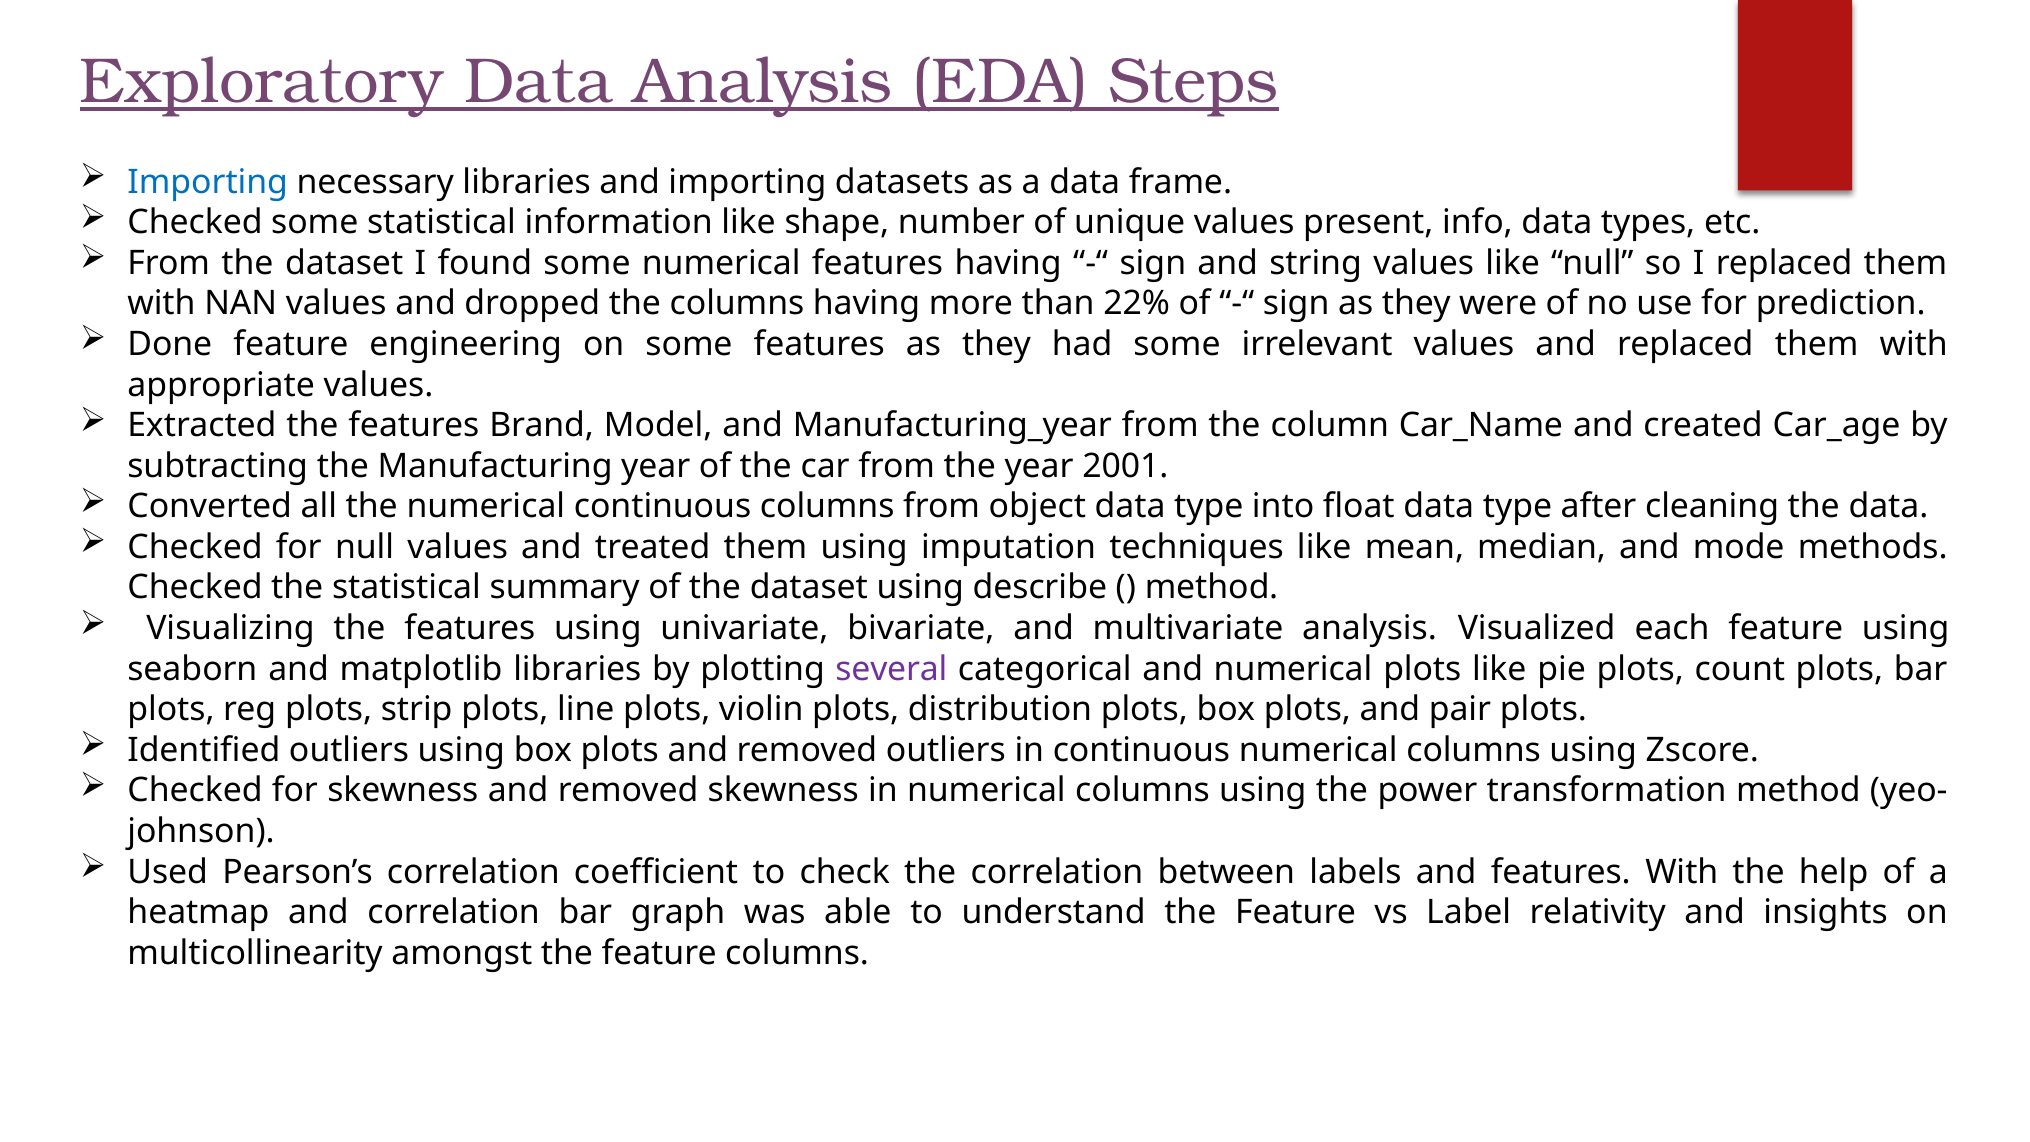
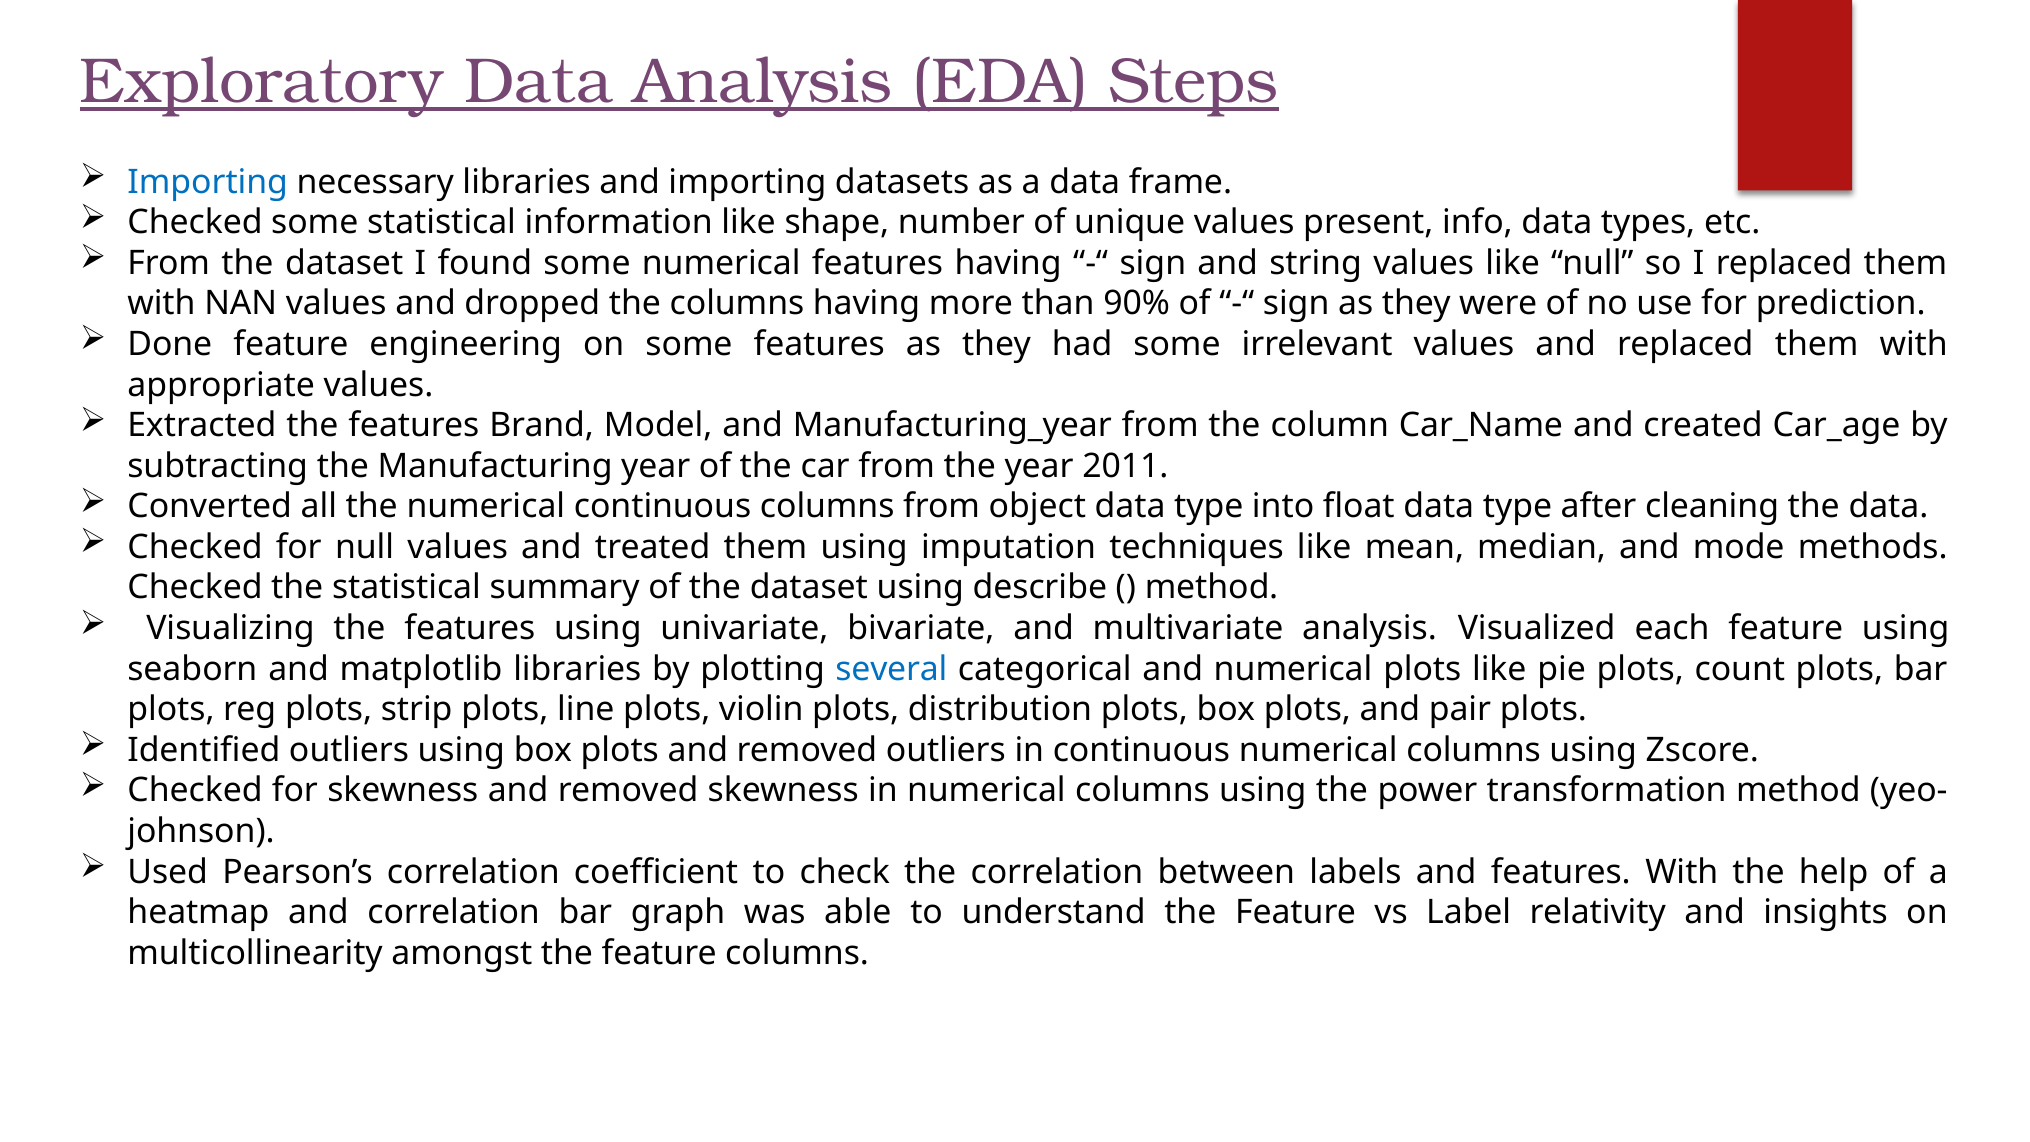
22%: 22% -> 90% (1137, 304)
2001: 2001 -> 2011 (1125, 466)
several colour: purple -> blue (891, 669)
